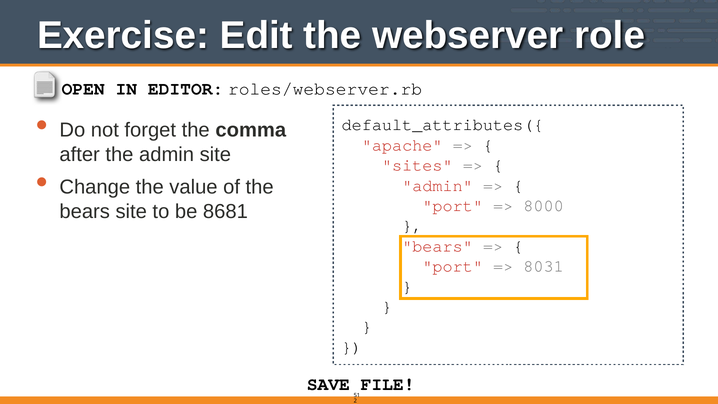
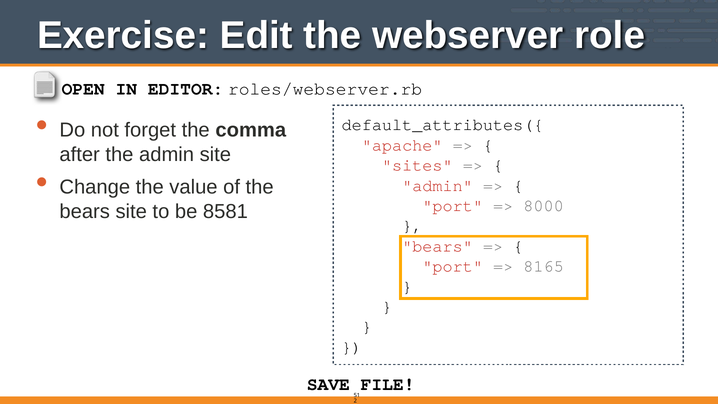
8681: 8681 -> 8581 (225, 211)
8031: 8031 -> 8165 (544, 266)
